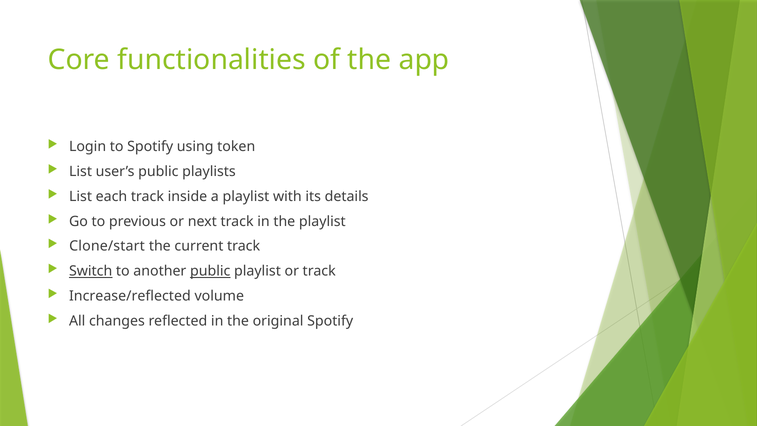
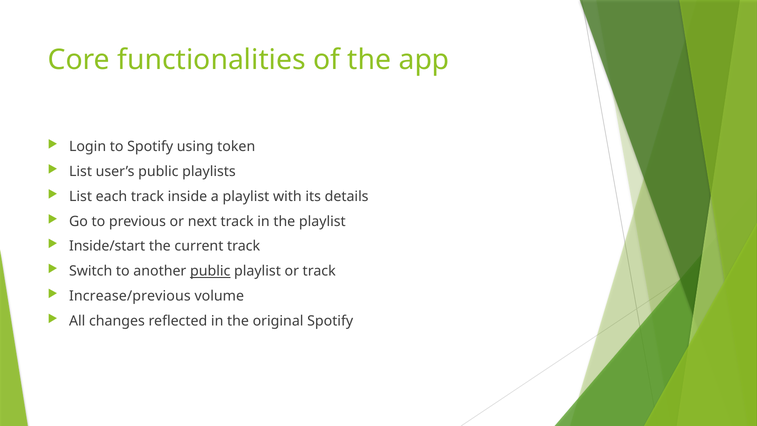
Clone/start: Clone/start -> Inside/start (107, 246)
Switch underline: present -> none (91, 271)
Increase/reflected: Increase/reflected -> Increase/previous (130, 296)
